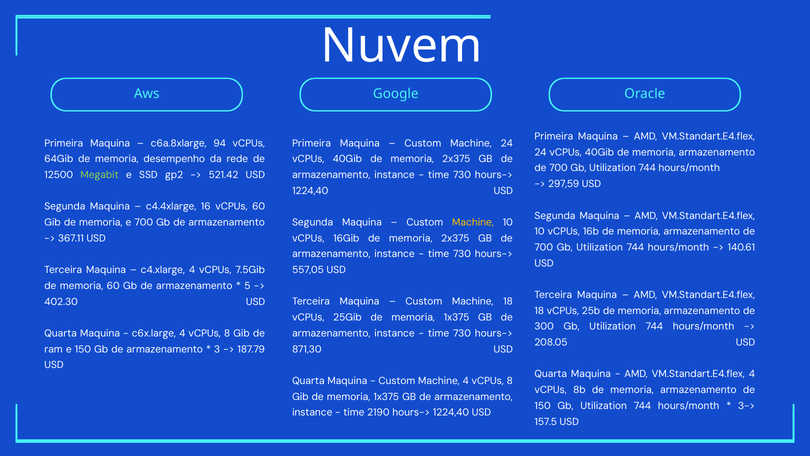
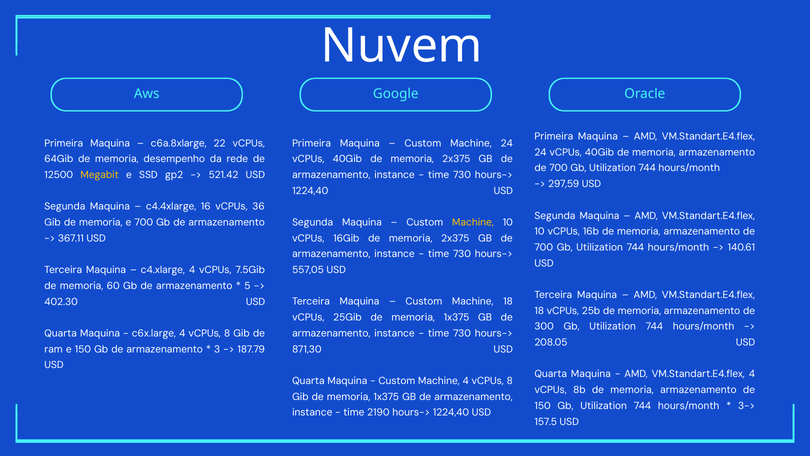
94: 94 -> 22 (220, 143)
Megabit colour: light green -> yellow (100, 175)
vCPUs 60: 60 -> 36 (259, 206)
